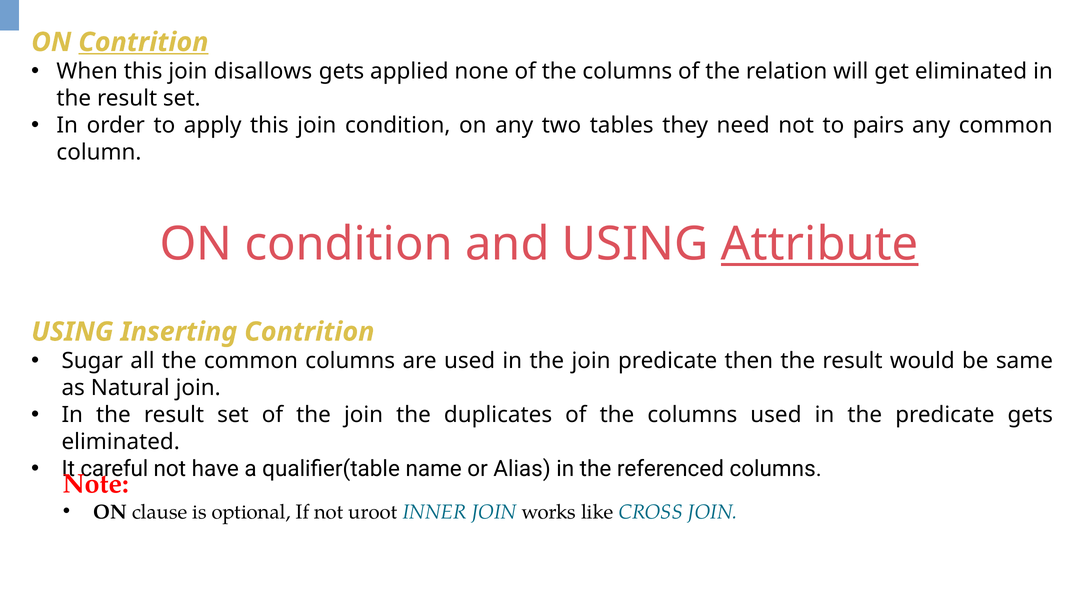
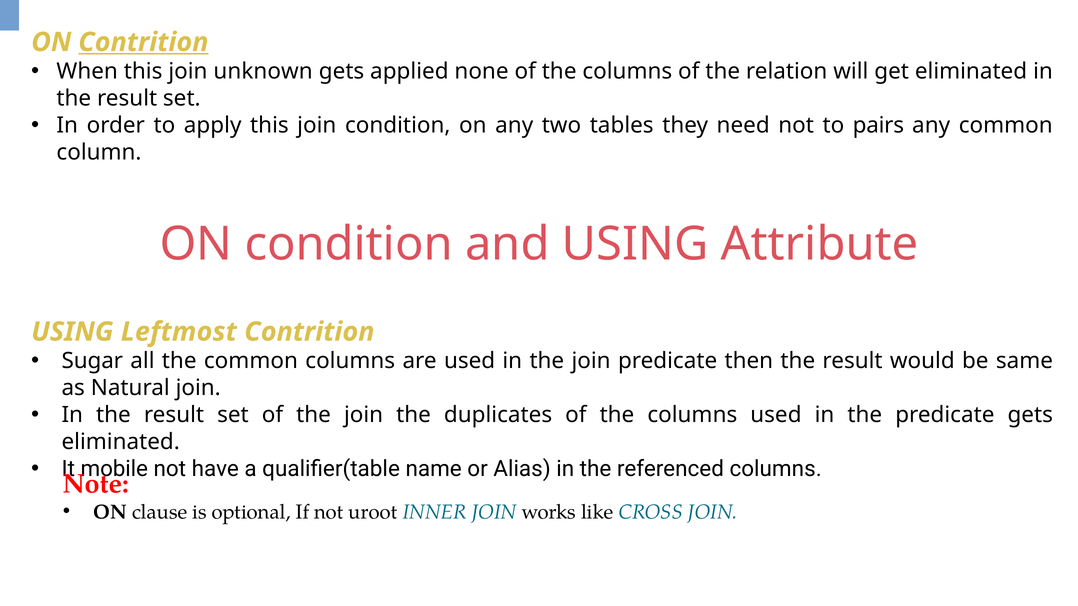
disallows: disallows -> unknown (263, 72)
Attribute underline: present -> none (820, 244)
Inserting: Inserting -> Leftmost (179, 332)
careful: careful -> mobile (114, 469)
